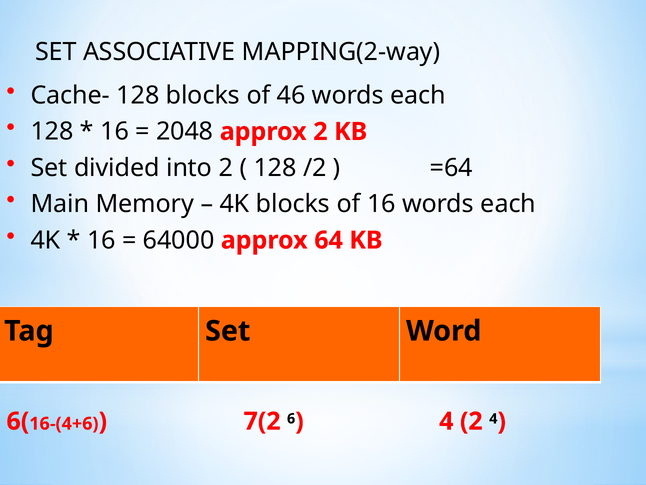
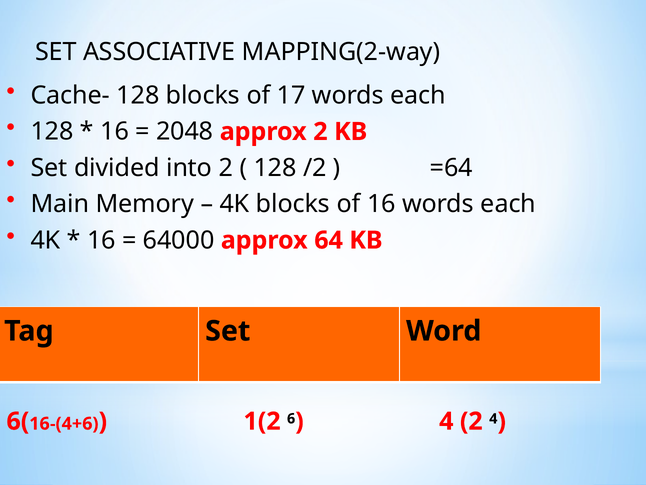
46: 46 -> 17 (291, 95)
7(2: 7(2 -> 1(2 (262, 421)
